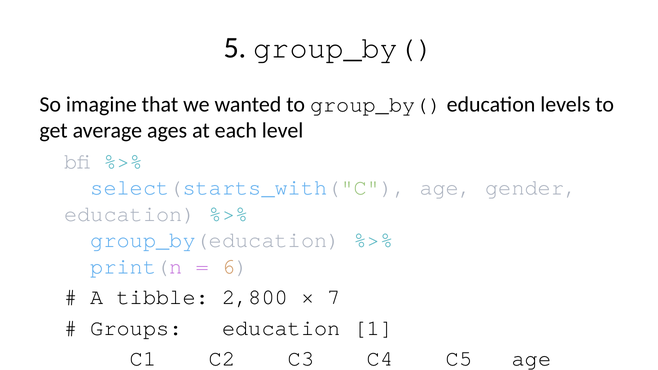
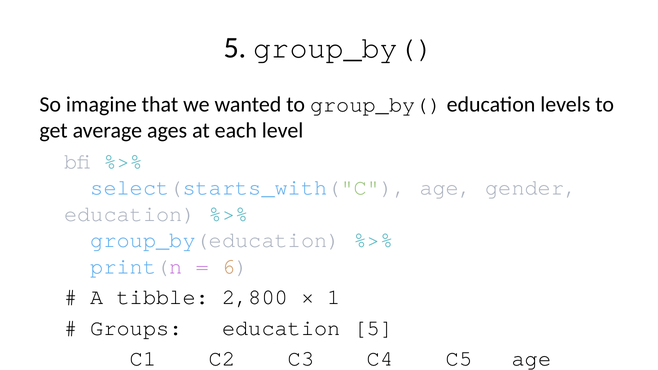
7: 7 -> 1 (334, 297)
education 1: 1 -> 5 (374, 328)
